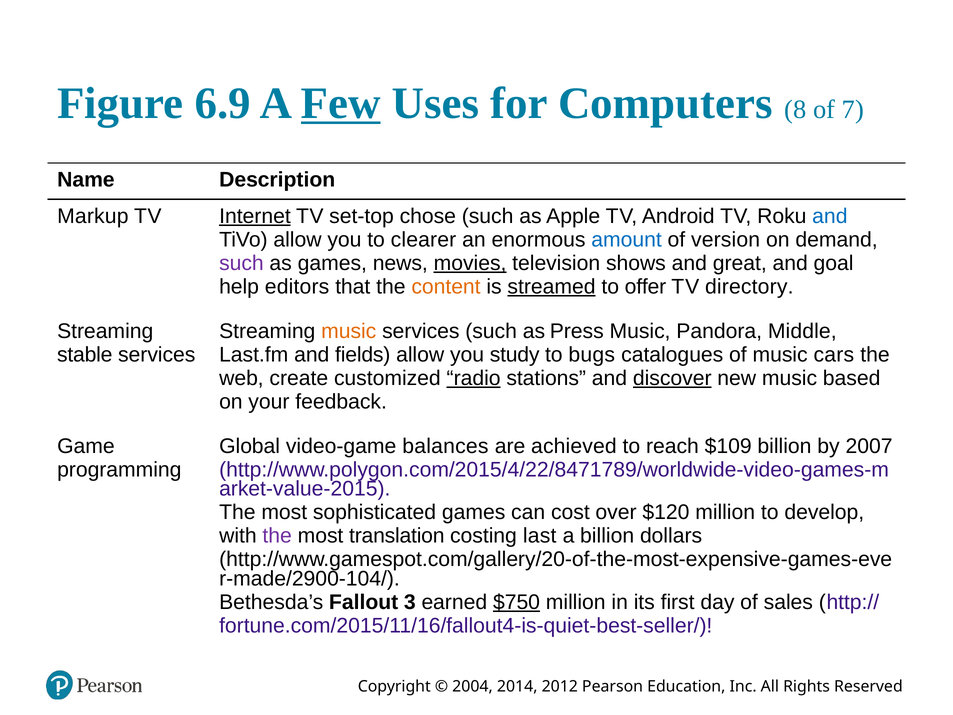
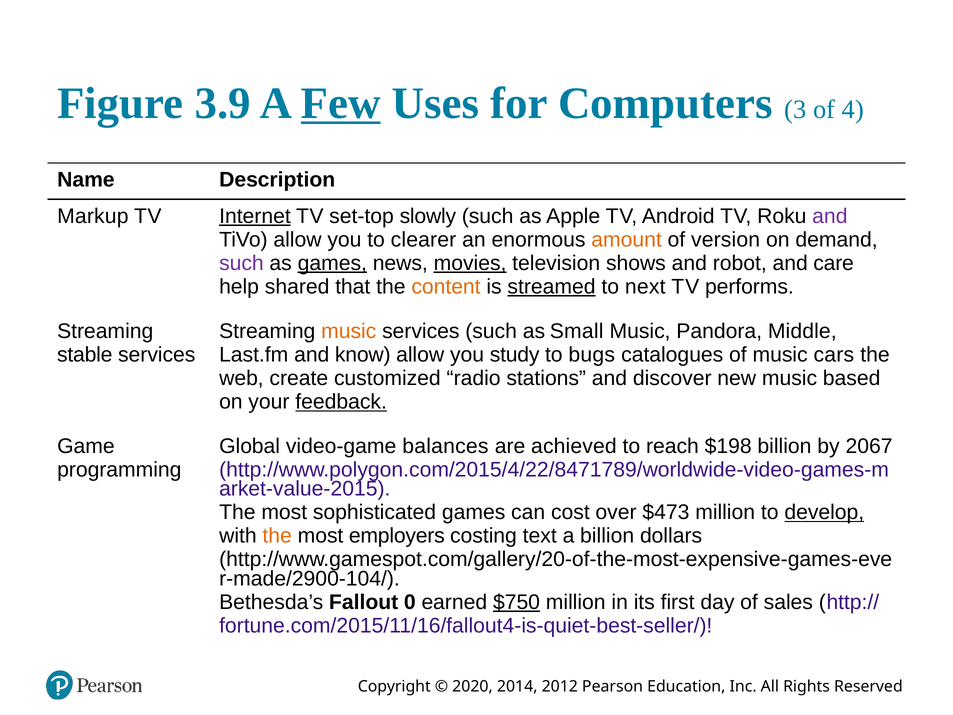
6.9: 6.9 -> 3.9 (223, 103)
8: 8 -> 3 (795, 109)
7: 7 -> 4 (853, 109)
chose: chose -> slowly (428, 216)
and colour: blue -> purple (830, 216)
amount colour: blue -> orange (627, 240)
games underline: none -> present (332, 263)
great: great -> robot (740, 263)
goal: goal -> care (834, 263)
editors: editors -> shared (297, 287)
offer: offer -> next (645, 287)
directory: directory -> performs (749, 287)
Press: Press -> Small (577, 331)
fields: fields -> know (363, 355)
radio underline: present -> none (474, 378)
discover underline: present -> none (672, 378)
feedback underline: none -> present (341, 402)
$109: $109 -> $198 (728, 446)
2007: 2007 -> 2067 (869, 446)
$120: $120 -> $473 (666, 512)
develop underline: none -> present (824, 512)
the colour: purple -> orange (277, 536)
translation: translation -> employers (397, 536)
last: last -> text (540, 536)
3: 3 -> 0 (410, 602)
2004: 2004 -> 2020 (473, 686)
